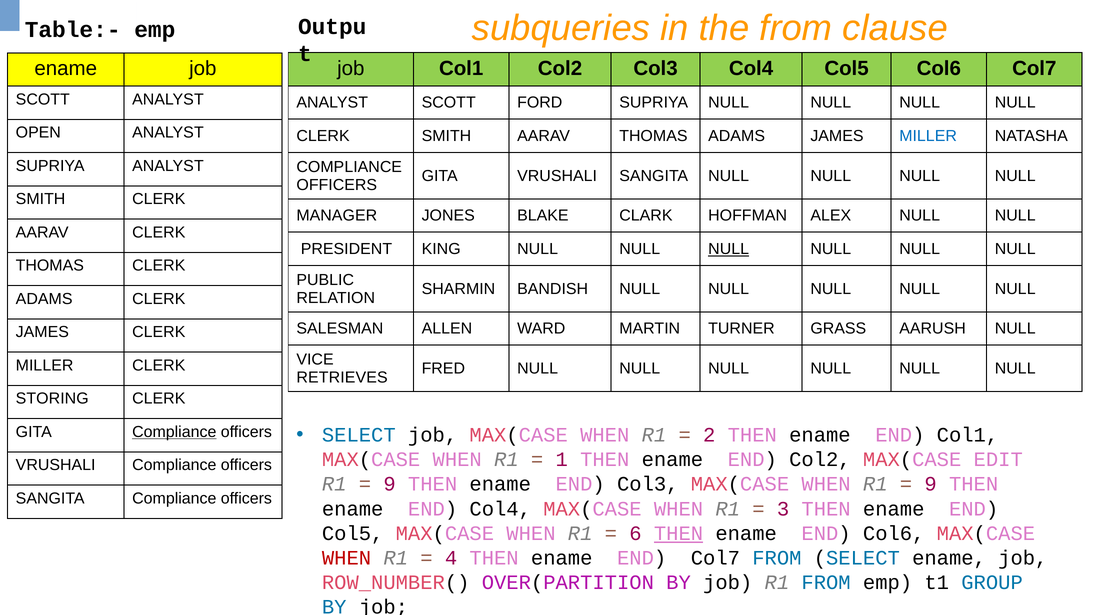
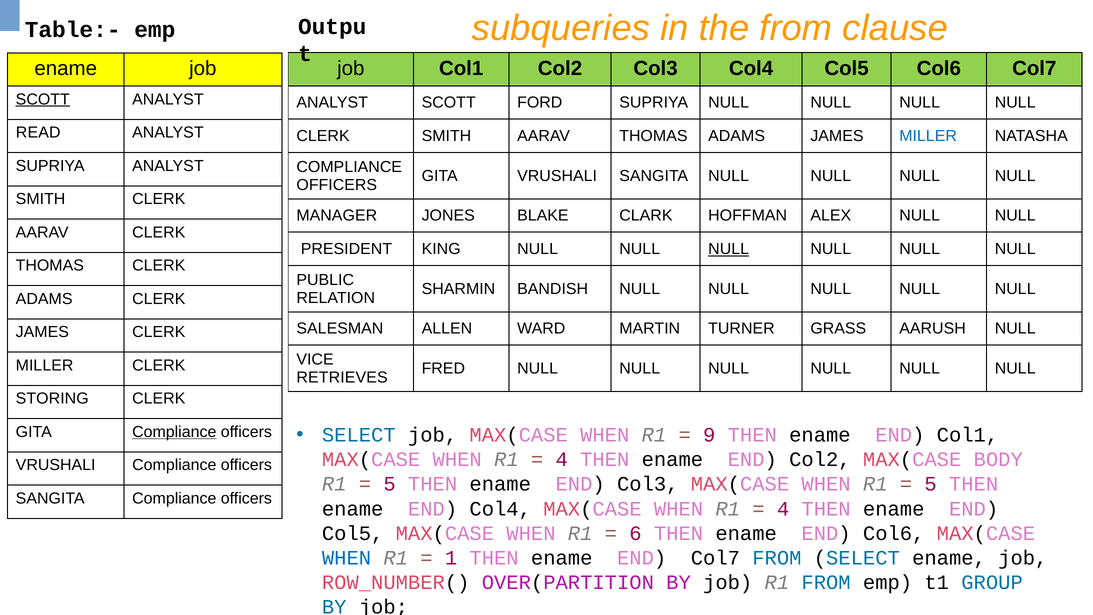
SCOTT underline: none -> present (43, 99)
OPEN: OPEN -> READ (38, 133)
2: 2 -> 9 (709, 435)
1: 1 -> 4 (562, 459)
EDIT: EDIT -> BODY (998, 459)
9: 9 -> 5 (390, 484)
9: 9 -> 5 (931, 484)
3: 3 -> 4 (783, 509)
THEN underline: present -> none (679, 533)
WHEN colour: red -> blue (347, 558)
4: 4 -> 1 (451, 558)
